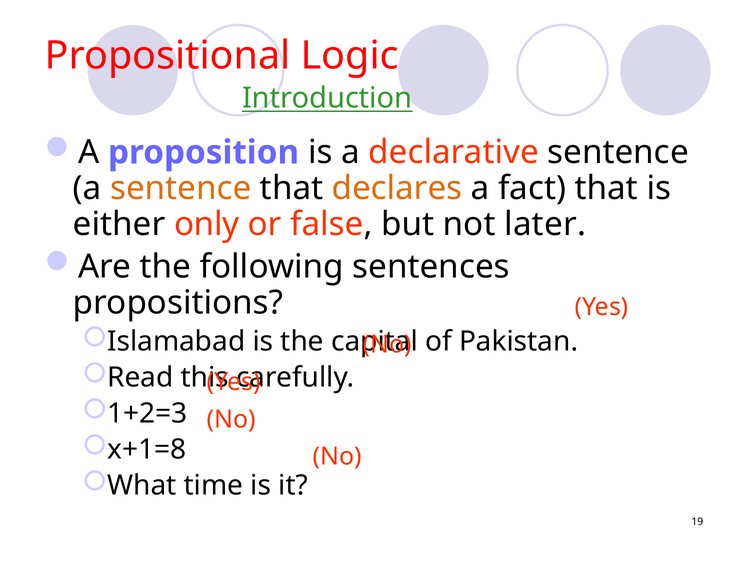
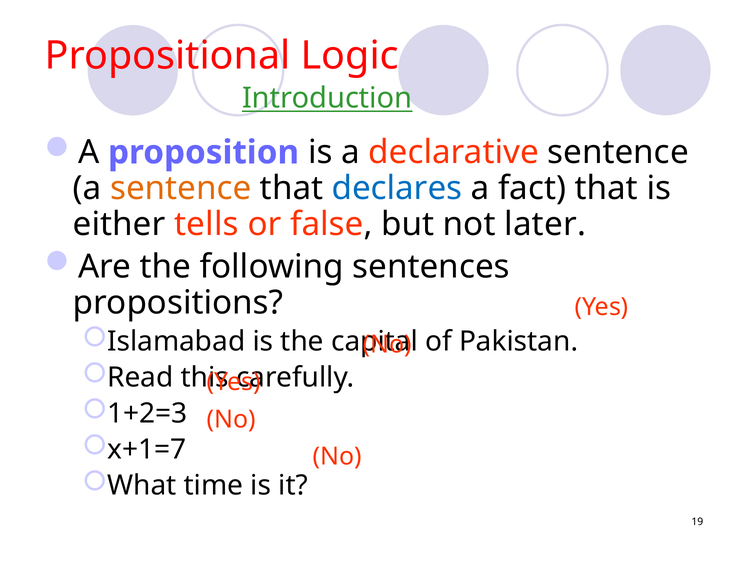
declares colour: orange -> blue (397, 188)
only: only -> tells (206, 224)
x+1=8: x+1=8 -> x+1=7 (147, 449)
